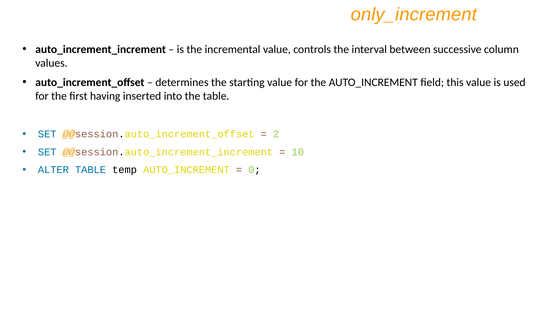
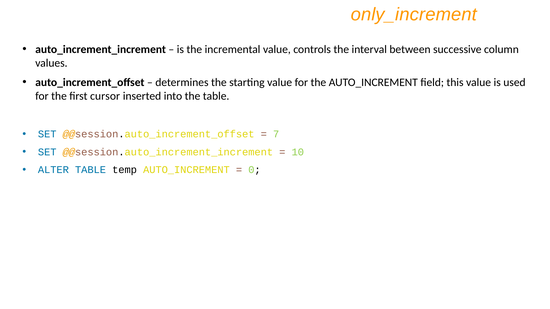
having: having -> cursor (105, 96)
2: 2 -> 7 (276, 134)
